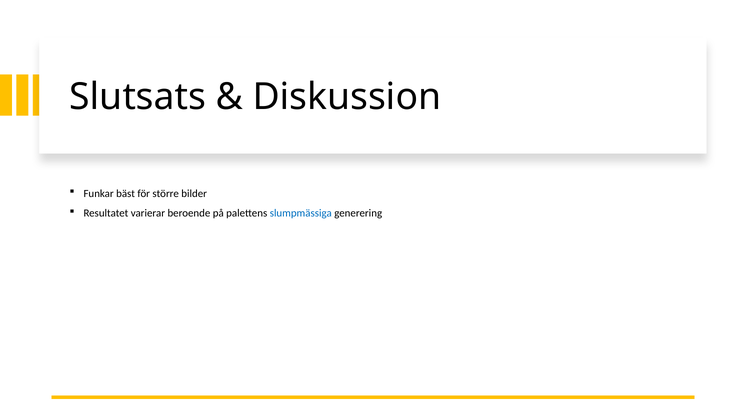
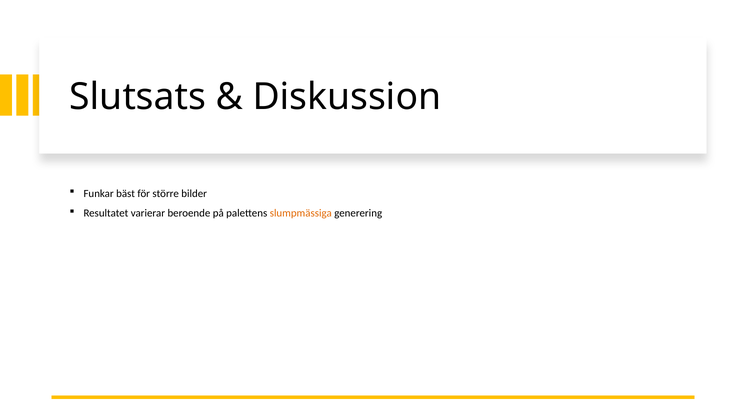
slumpmässiga colour: blue -> orange (301, 213)
